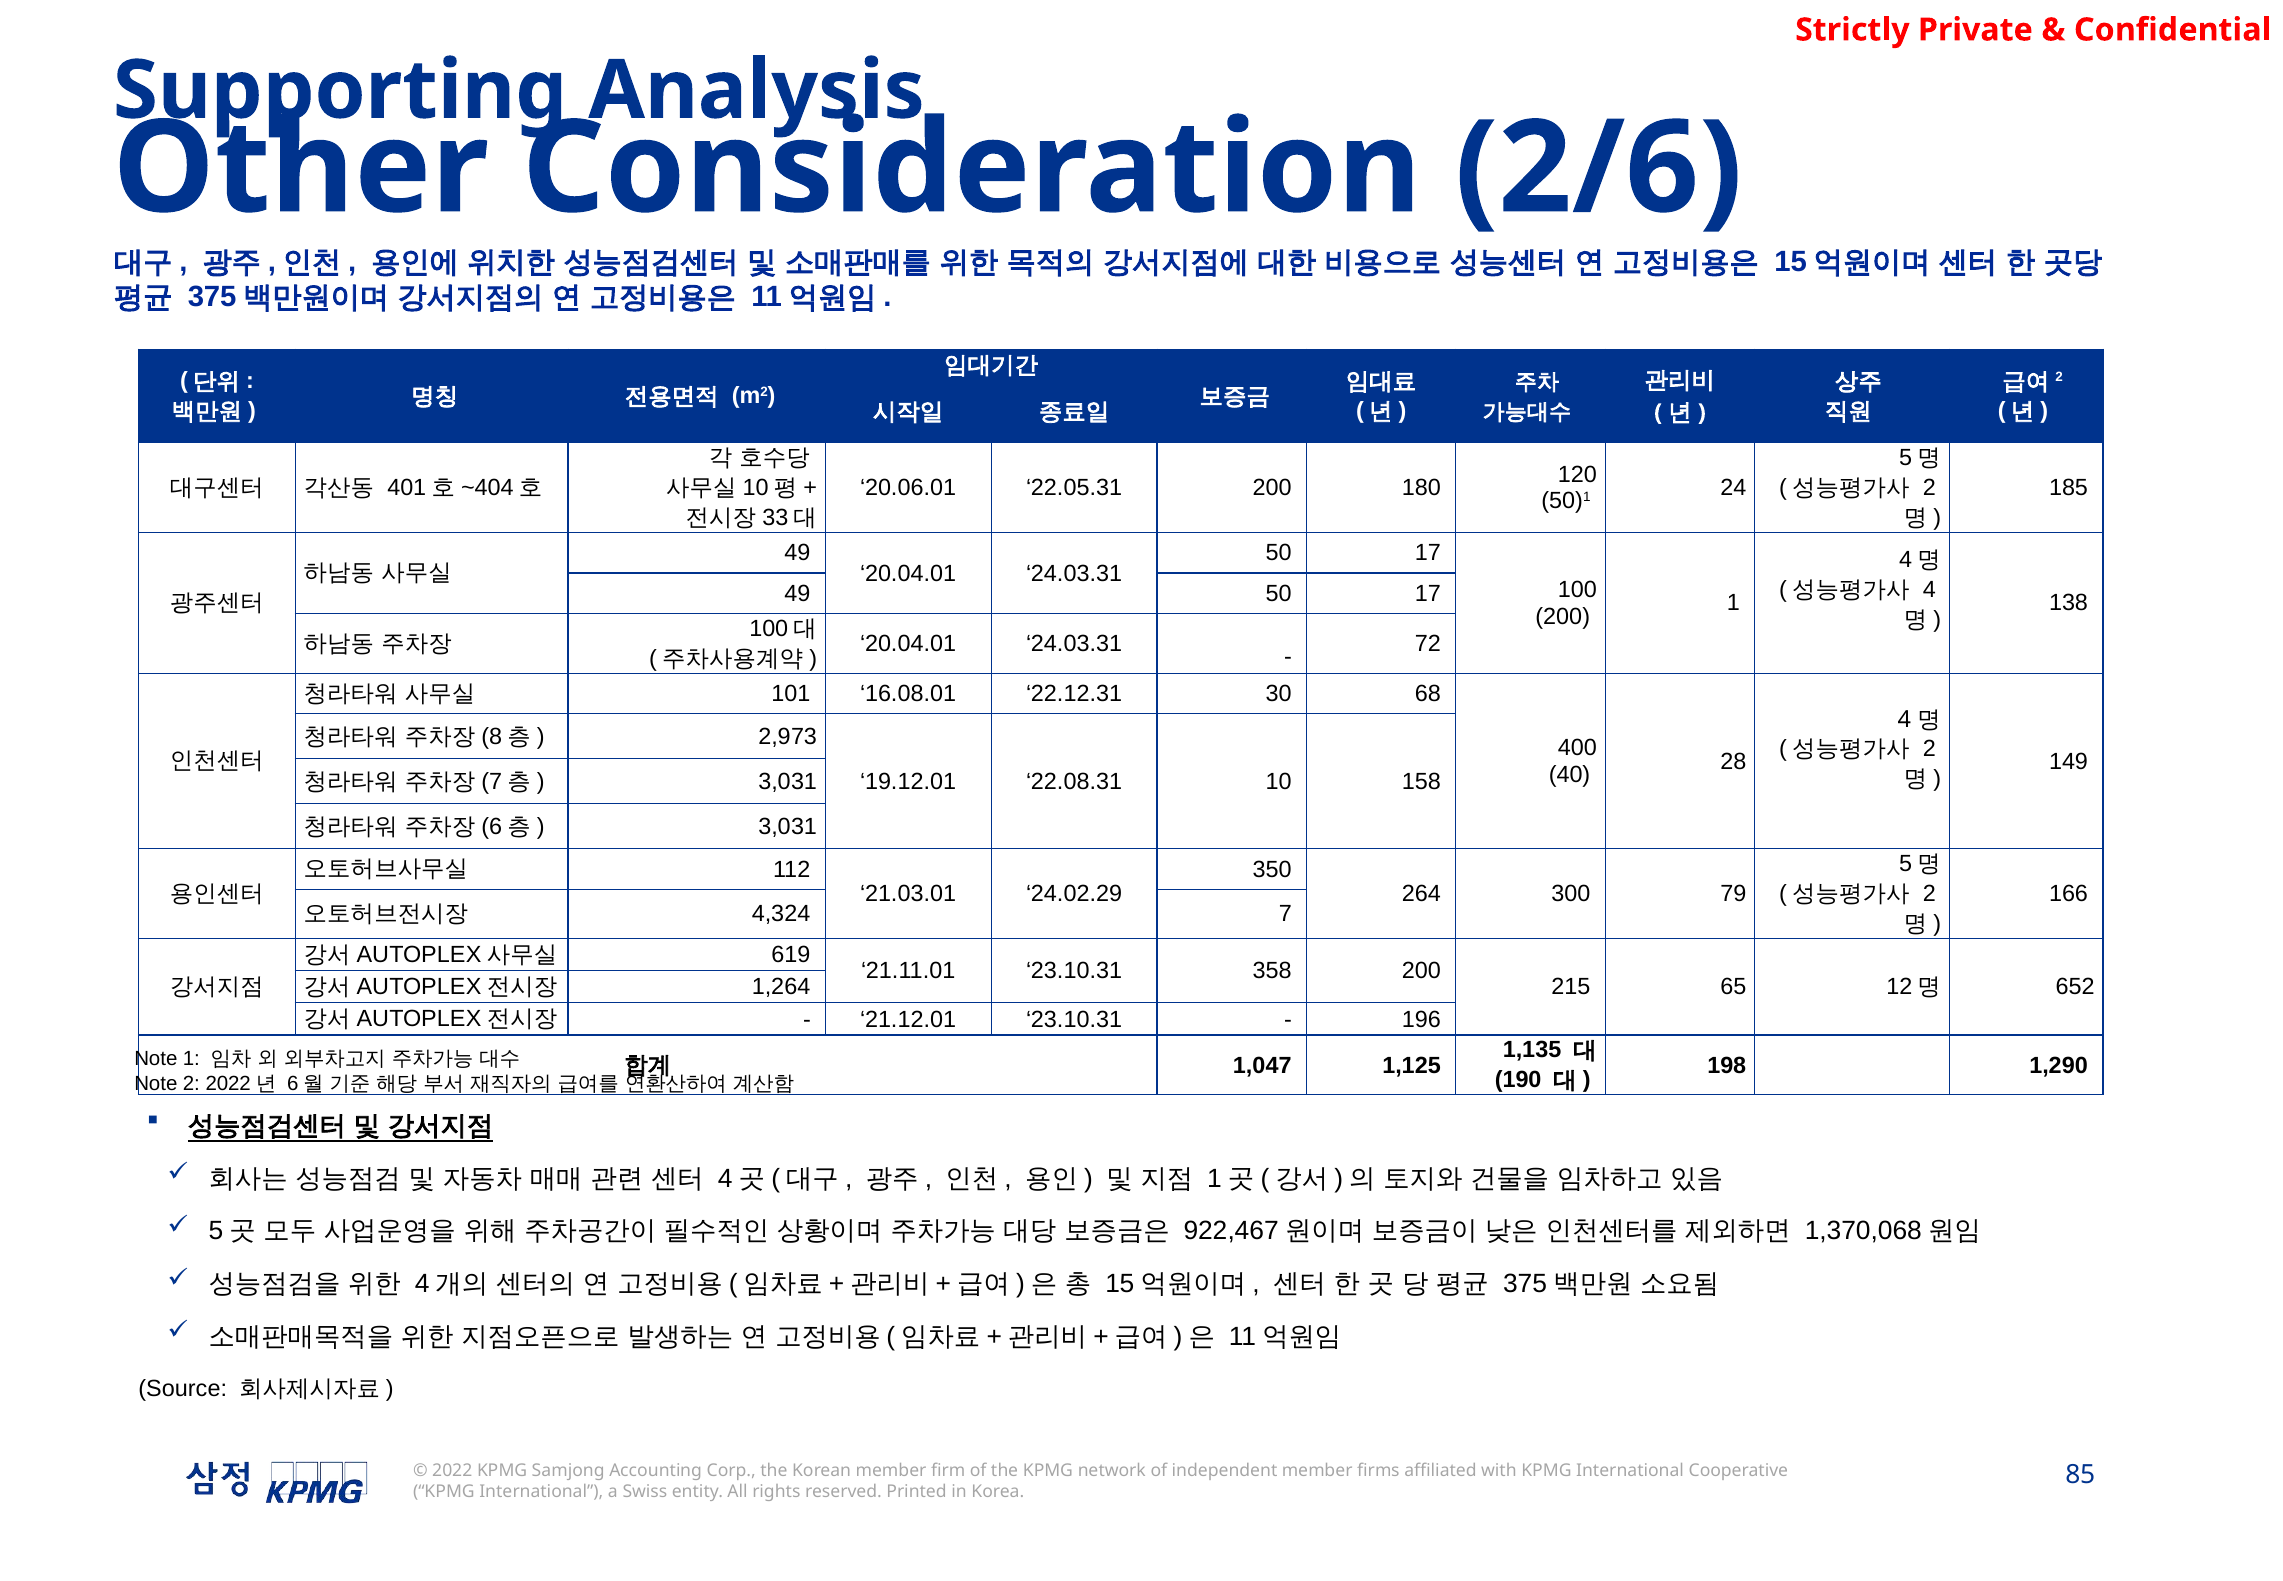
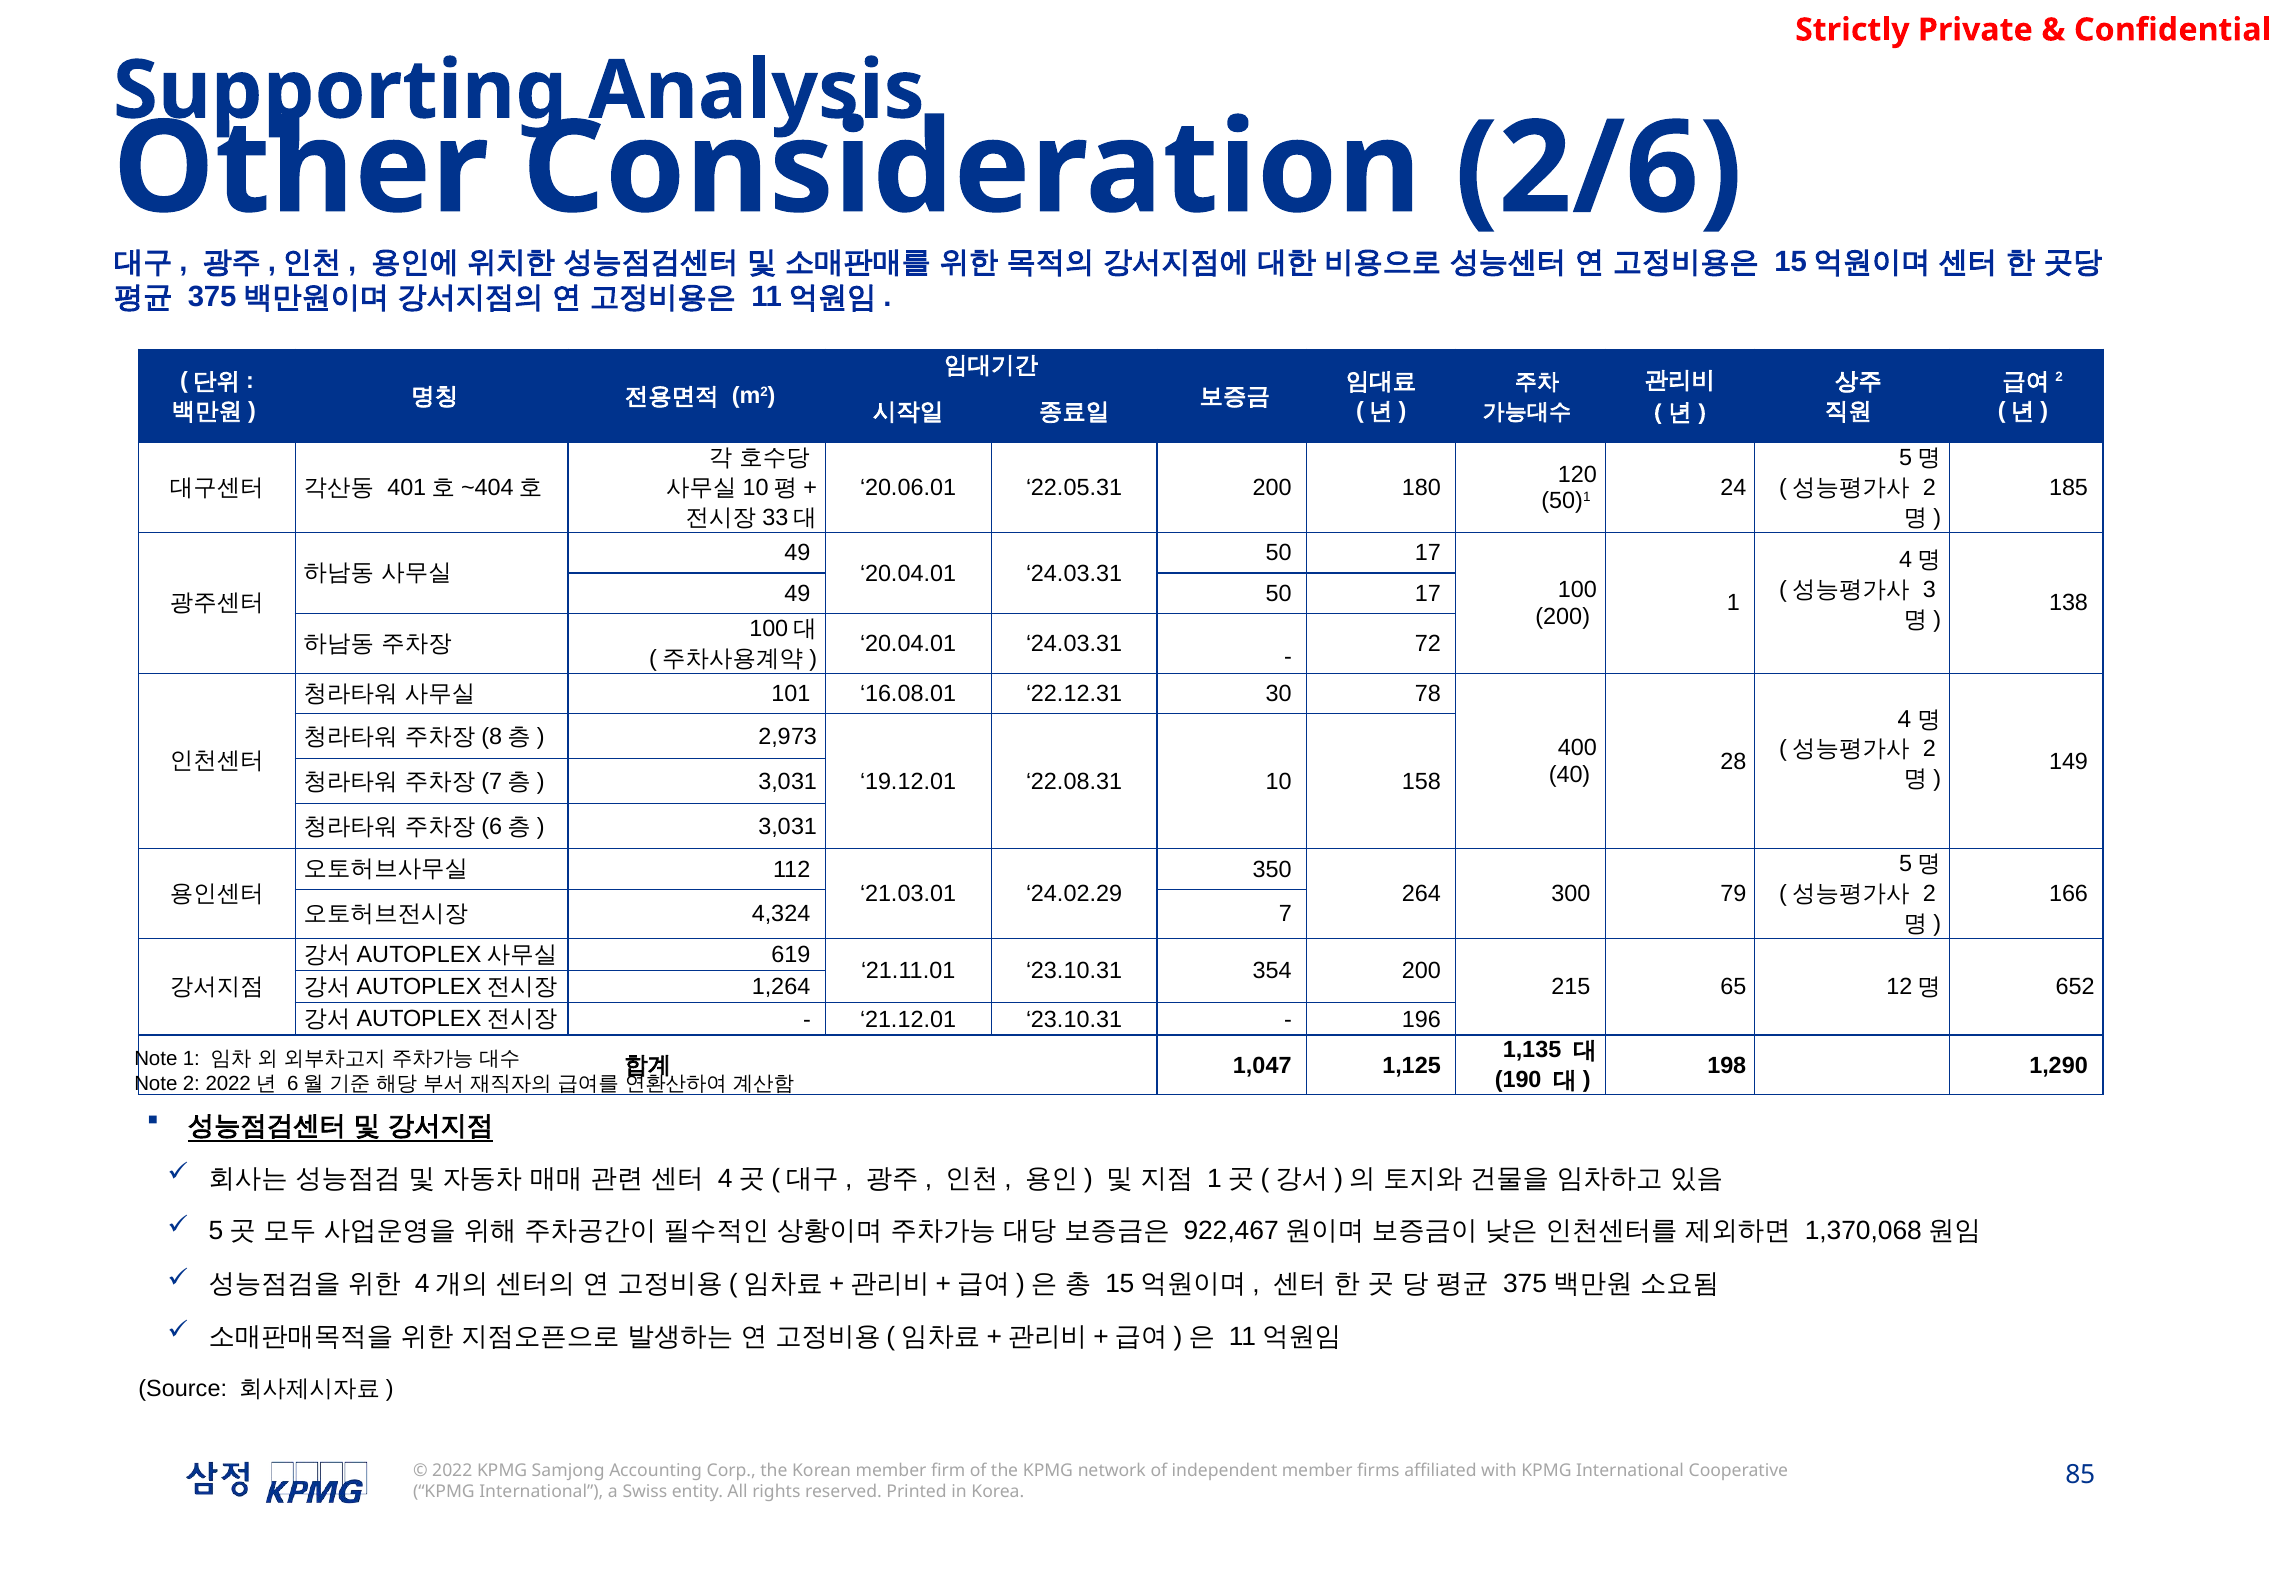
4: 4 -> 3 (1929, 590)
68: 68 -> 78 (1428, 694)
358: 358 -> 354 (1272, 971)
